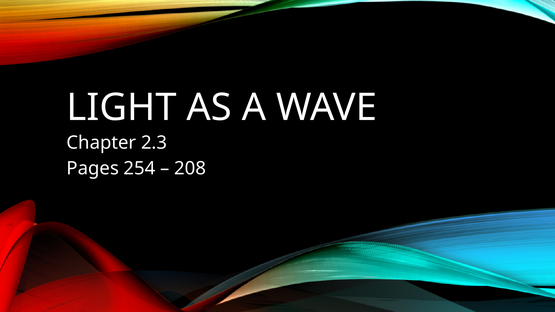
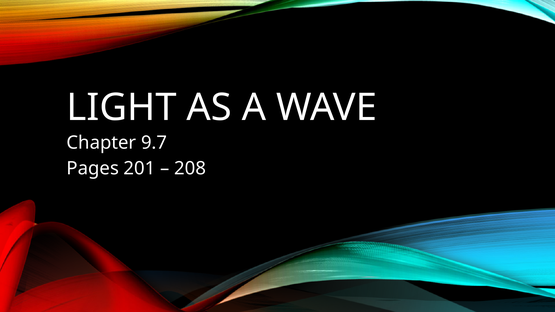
2.3: 2.3 -> 9.7 (154, 143)
254: 254 -> 201 (140, 169)
